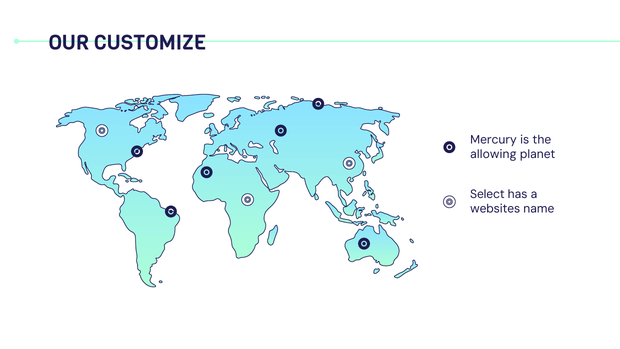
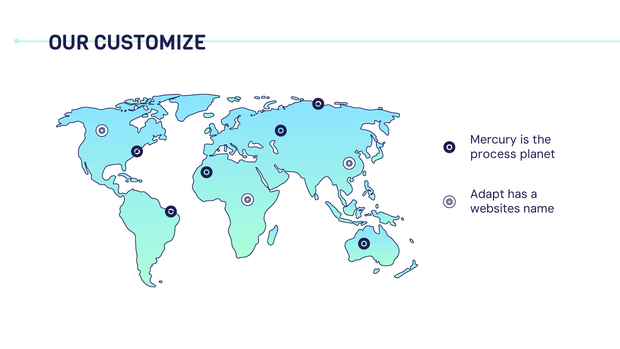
allowing: allowing -> process (493, 154)
Select: Select -> Adapt (487, 194)
